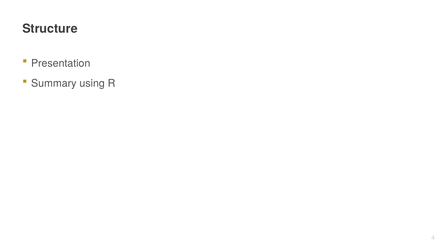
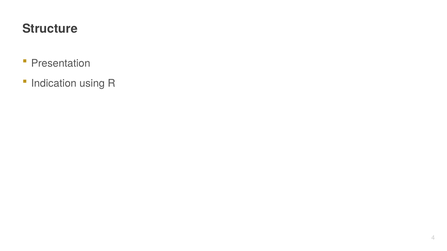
Summary: Summary -> Indication (54, 83)
